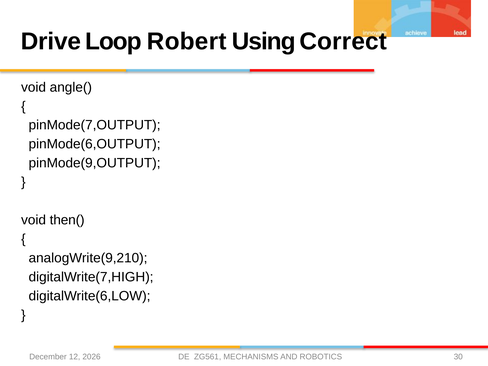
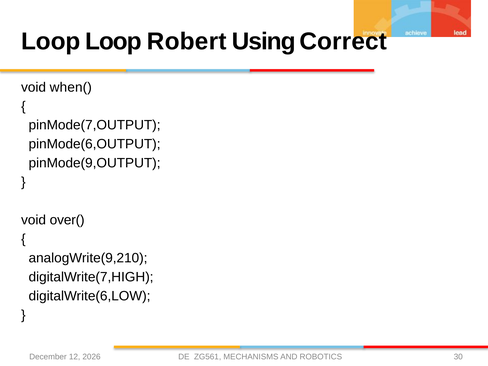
Drive: Drive -> Loop (51, 42)
angle(: angle( -> when( (71, 87)
then(: then( -> over( (67, 220)
